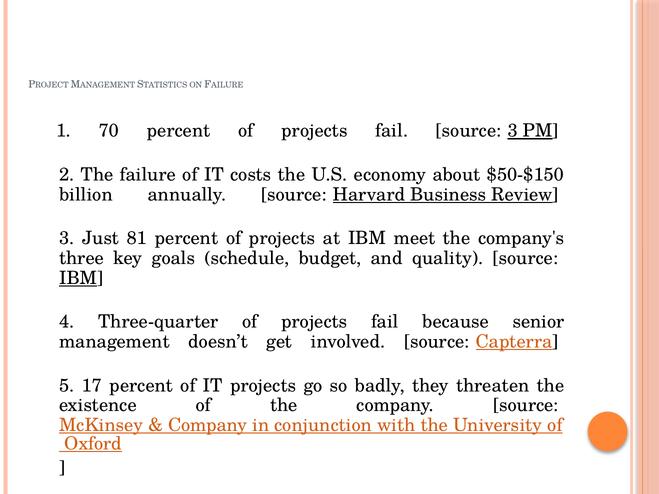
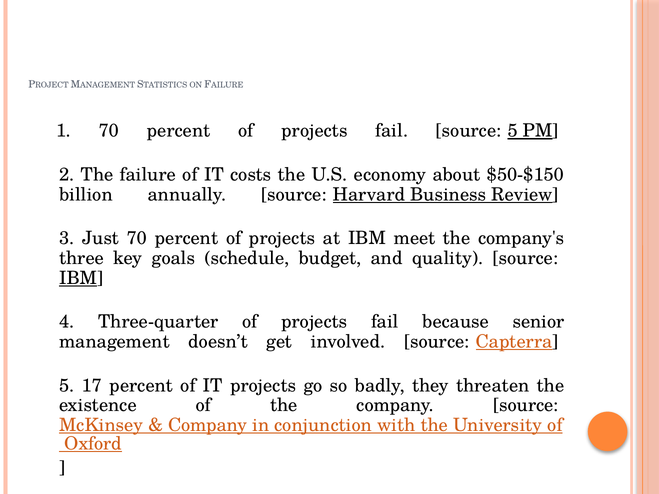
source 3: 3 -> 5 (513, 131)
Just 81: 81 -> 70 (137, 239)
